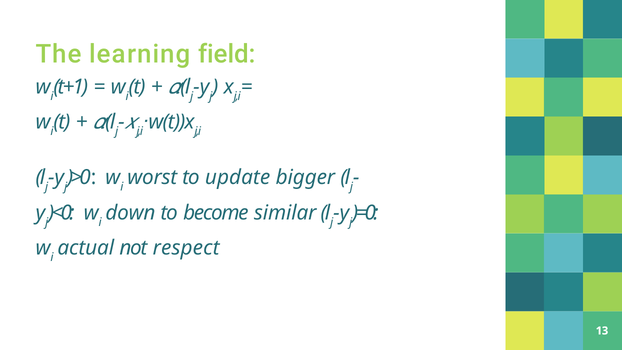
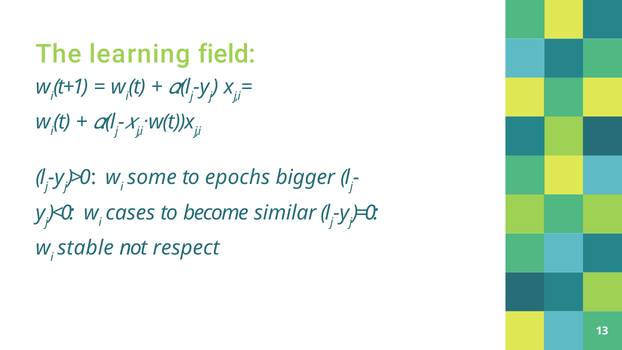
worst: worst -> some (152, 178)
update: update -> epochs (238, 178)
down: down -> cases (130, 213)
actual: actual -> stable (86, 248)
